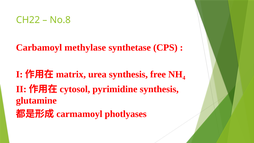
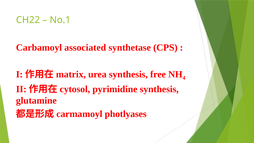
No.8: No.8 -> No.1 (60, 20)
methylase: methylase -> associated (85, 48)
